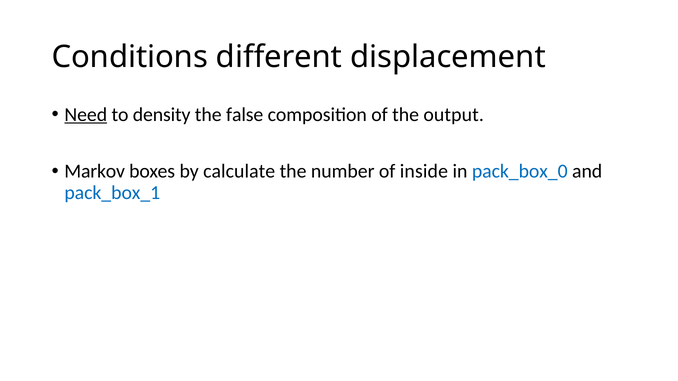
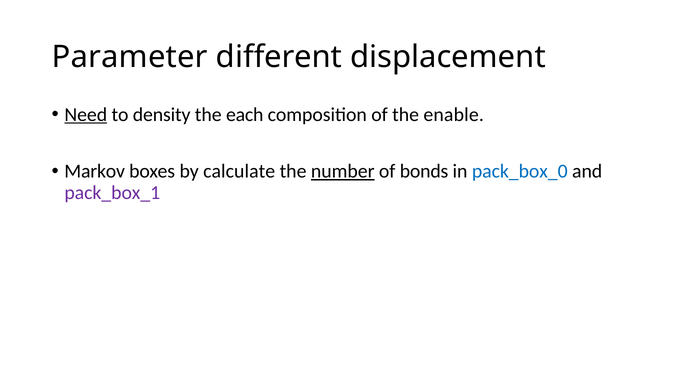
Conditions: Conditions -> Parameter (130, 57)
false: false -> each (245, 115)
output: output -> enable (454, 115)
number underline: none -> present (343, 171)
inside: inside -> bonds (424, 171)
pack_box_1 colour: blue -> purple (112, 193)
